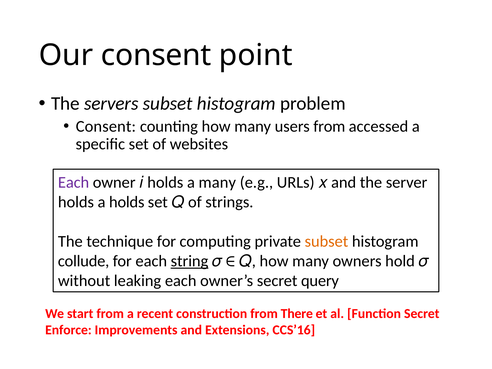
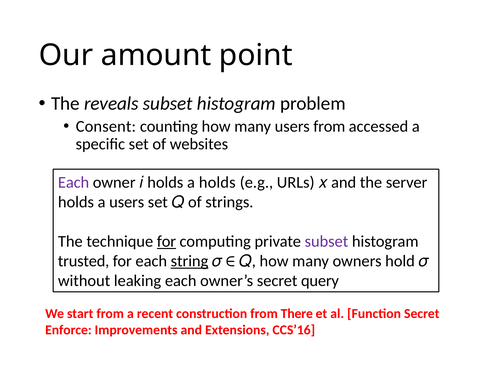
Our consent: consent -> amount (156, 55)
servers: servers -> reveals (111, 104)
a many: many -> holds (217, 182)
a holds: holds -> users (127, 202)
for underline: none -> present (166, 242)
subset colour: orange -> purple (326, 242)
collude: collude -> trusted (84, 261)
